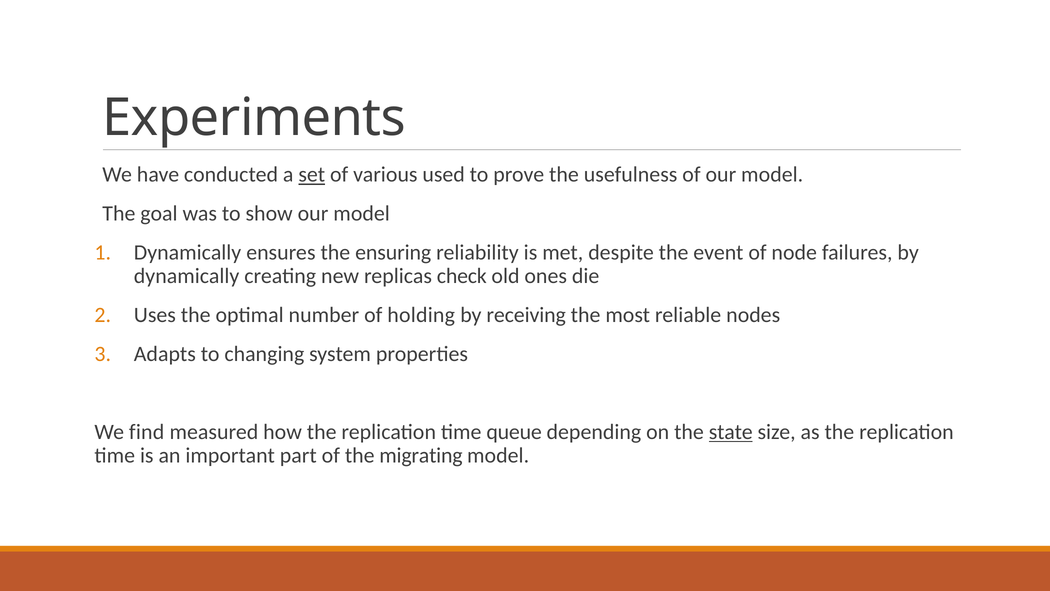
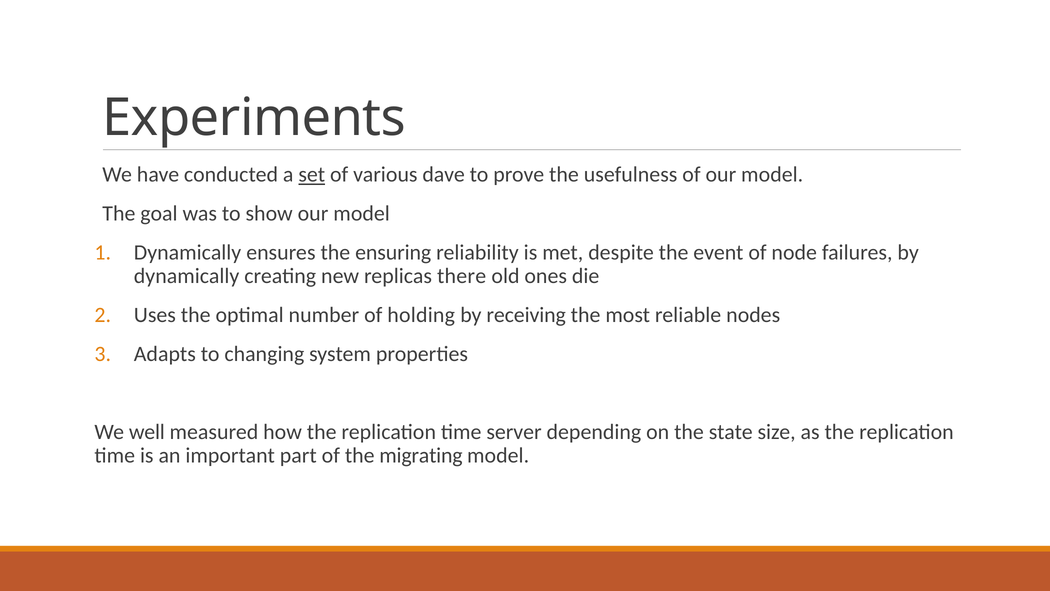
used: used -> dave (444, 175)
check: check -> there (462, 276)
find: find -> well (147, 432)
queue: queue -> server (514, 432)
state underline: present -> none (731, 432)
